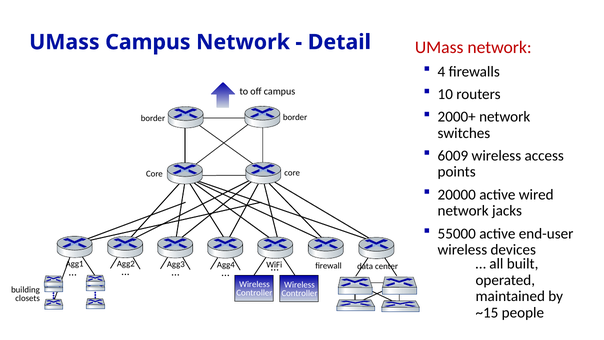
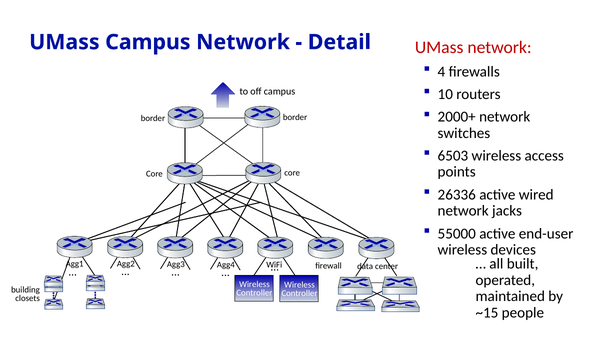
6009: 6009 -> 6503 (453, 156)
20000: 20000 -> 26336 (457, 194)
